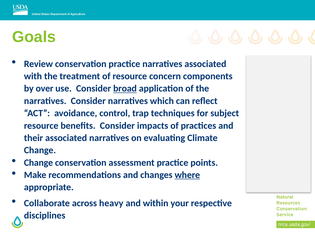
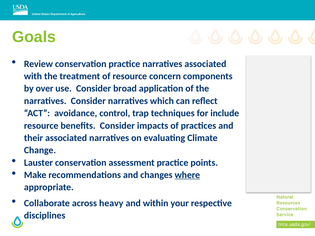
broad underline: present -> none (125, 89)
subject: subject -> include (225, 113)
Change: Change -> Lauster (38, 163)
